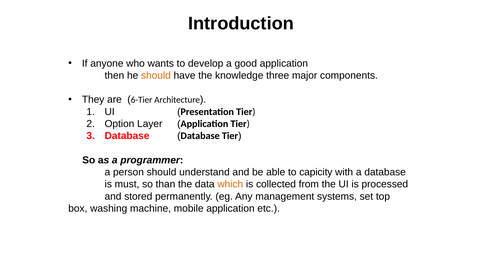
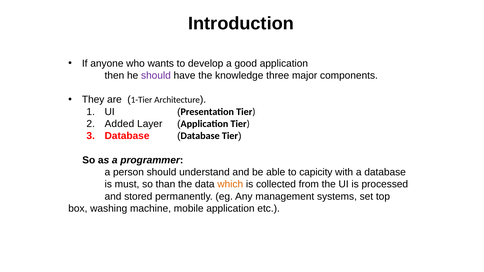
should colour: orange -> purple (156, 76)
6-Tier: 6-Tier -> 1-Tier (142, 100)
Option: Option -> Added (119, 124)
